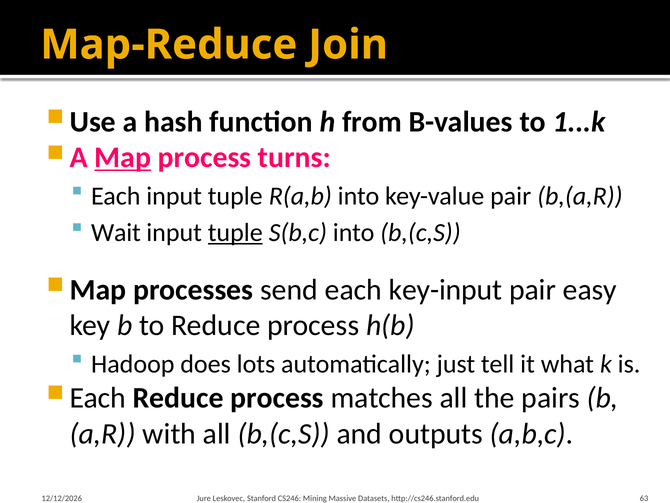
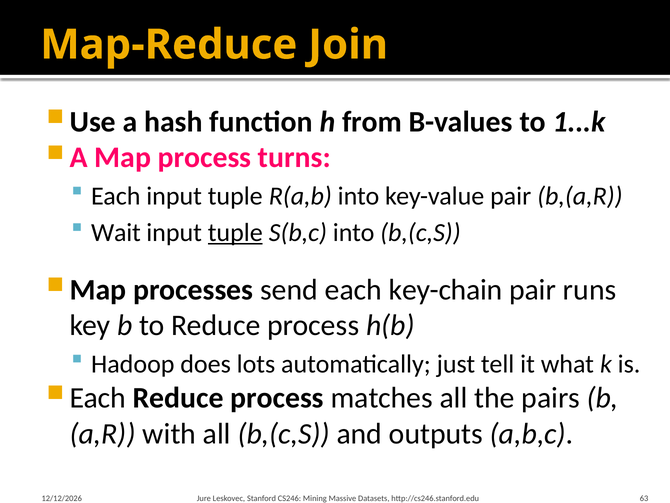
Map underline: present -> none (123, 157)
key-input: key-input -> key-chain (446, 290)
easy: easy -> runs (590, 290)
